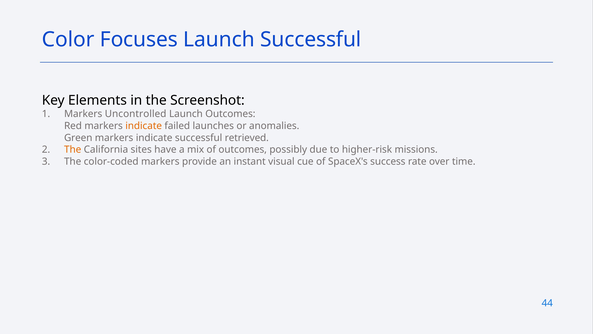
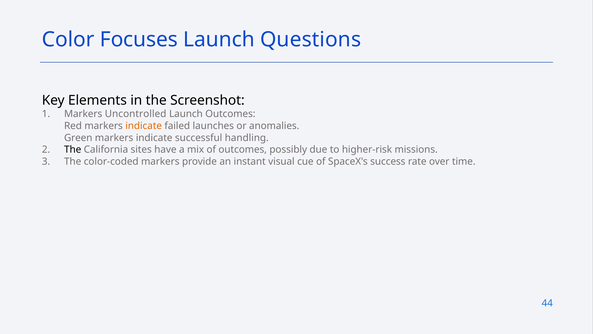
Launch Successful: Successful -> Questions (311, 40)
retrieved: retrieved -> handling (247, 138)
The colour: orange -> black (73, 149)
